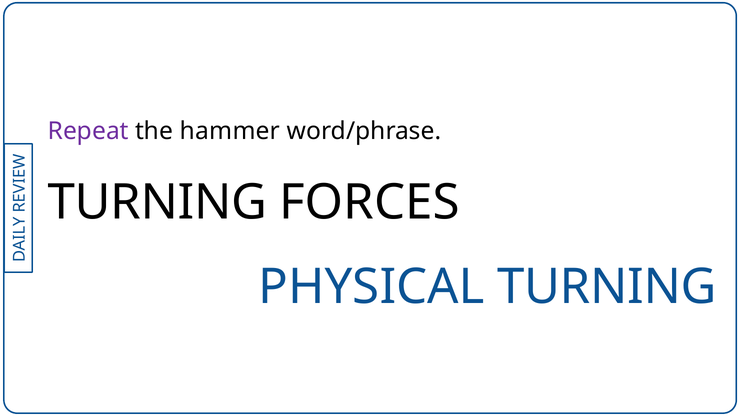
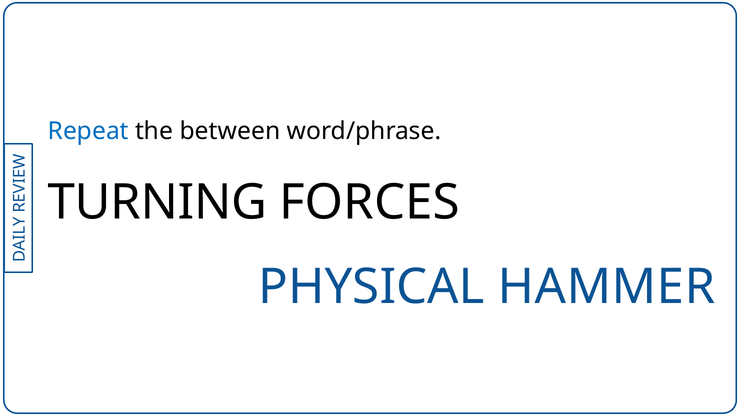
Repeat colour: purple -> blue (88, 131)
hammer: hammer -> between (230, 131)
PHYSICAL TURNING: TURNING -> HAMMER (607, 287)
